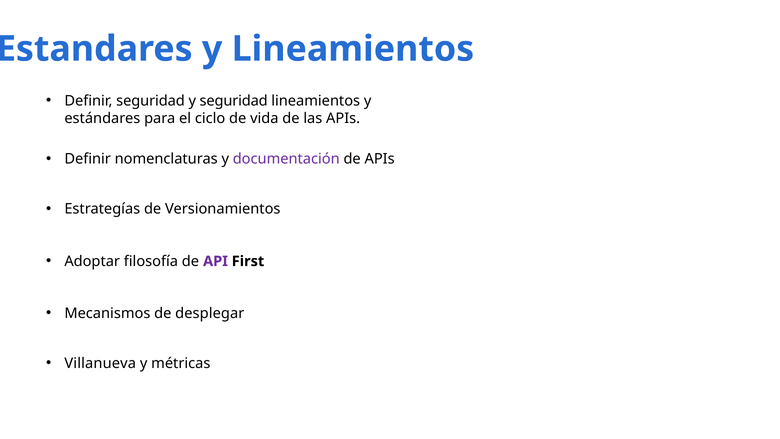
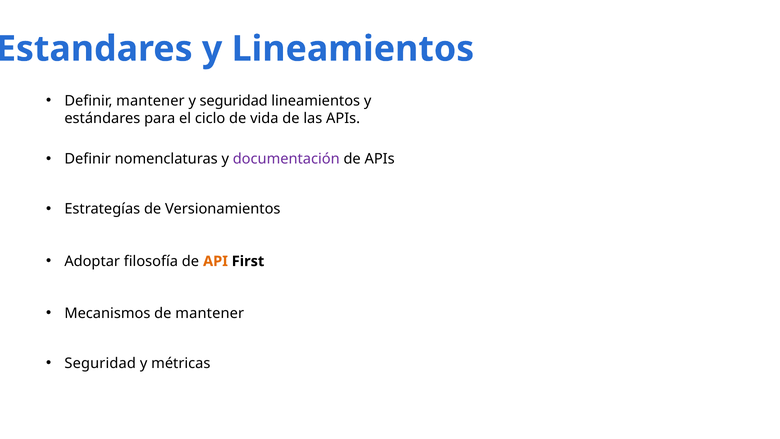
Definir seguridad: seguridad -> mantener (150, 101)
API colour: purple -> orange (215, 261)
de desplegar: desplegar -> mantener (210, 313)
Villanueva: Villanueva -> Seguridad (100, 363)
